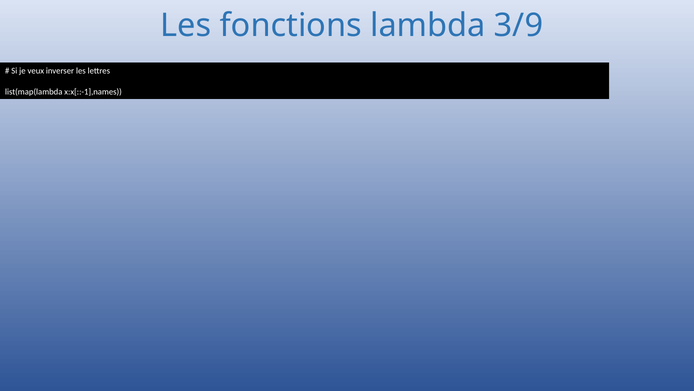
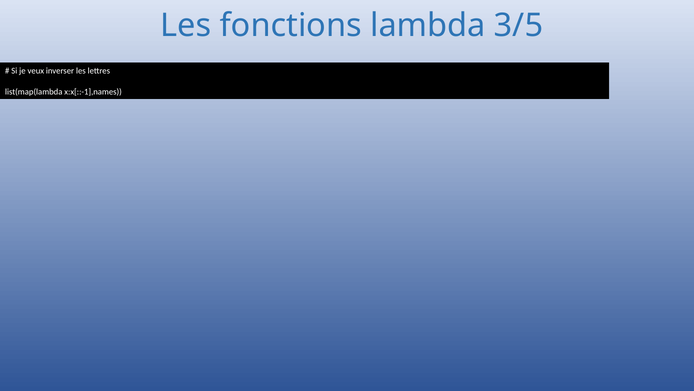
3/9: 3/9 -> 3/5 (519, 25)
